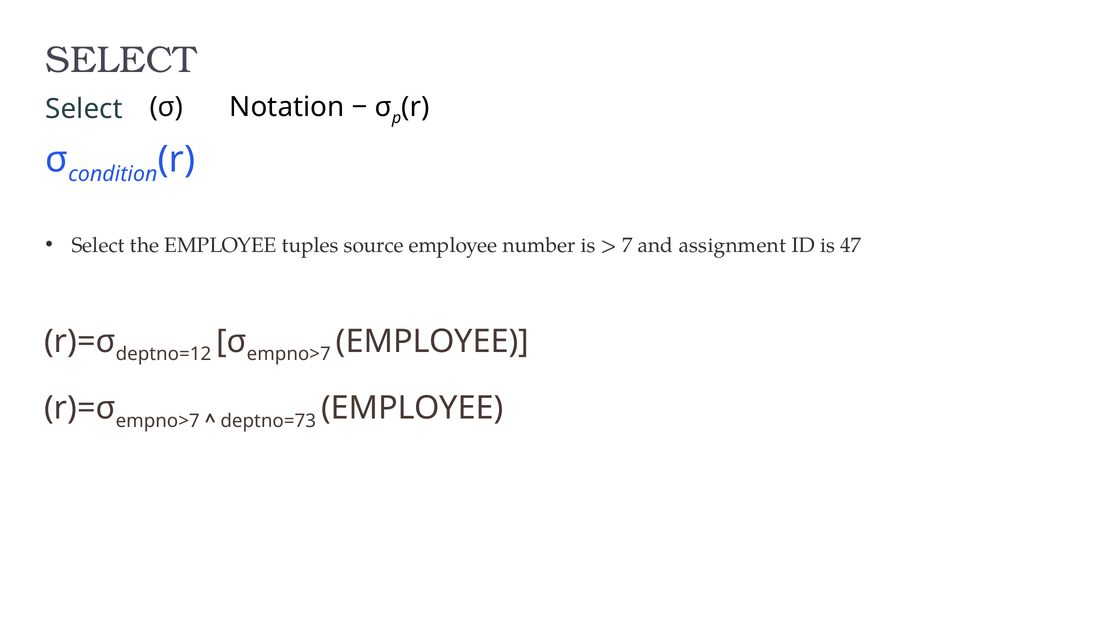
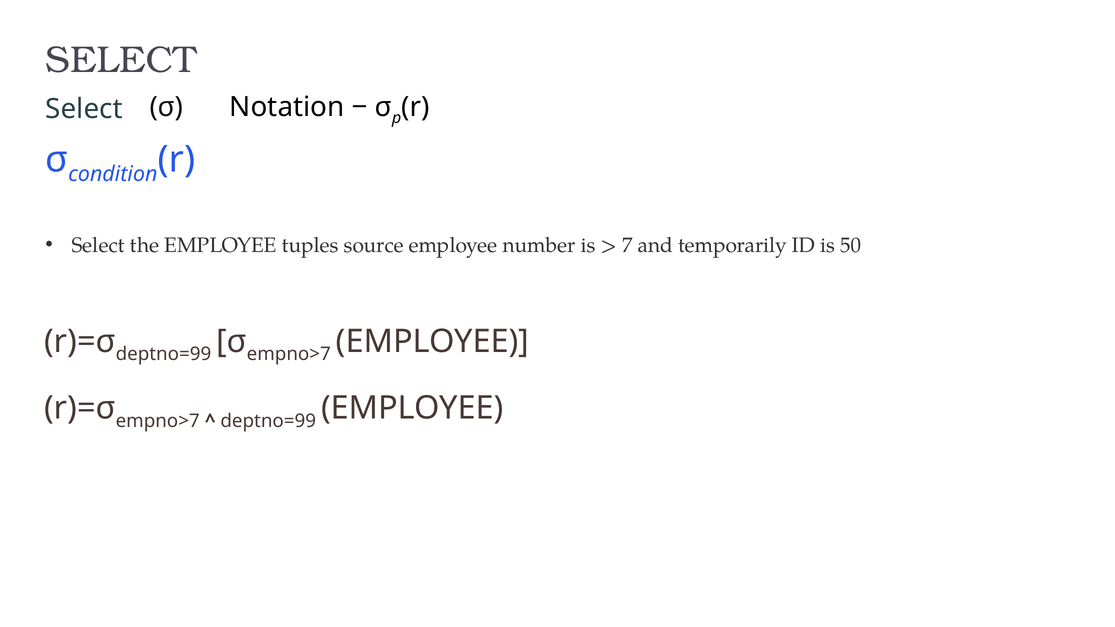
assignment: assignment -> temporarily (733, 245)
47: 47 -> 50 (851, 245)
deptno=12: deptno=12 -> deptno=99 (163, 354)
deptno=73: deptno=73 -> deptno=99 (268, 421)
